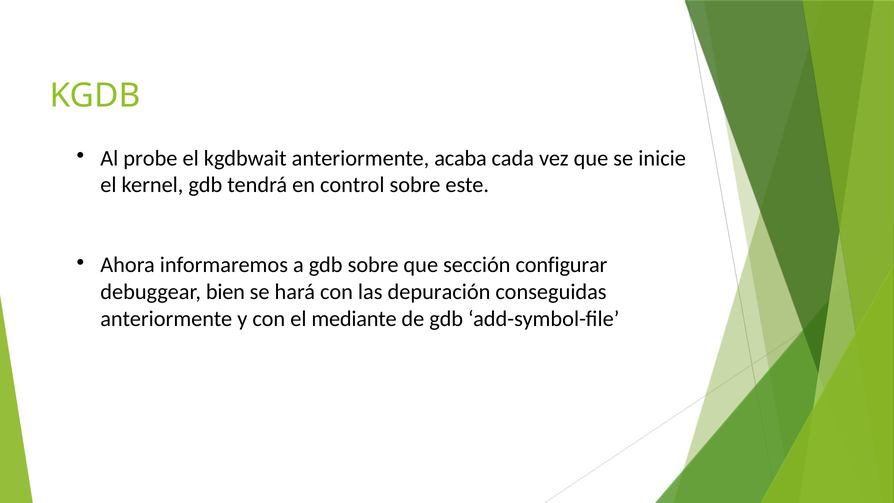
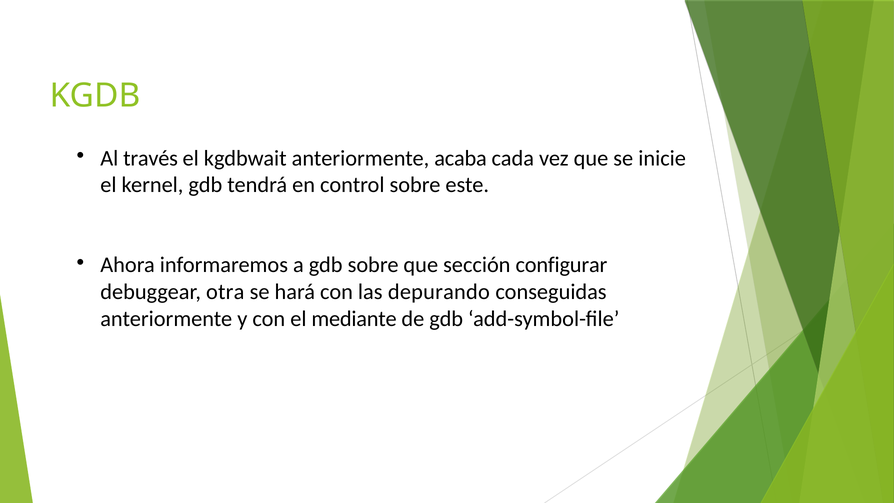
probe: probe -> través (151, 158)
bien: bien -> otra (225, 292)
depuración: depuración -> depurando (439, 292)
